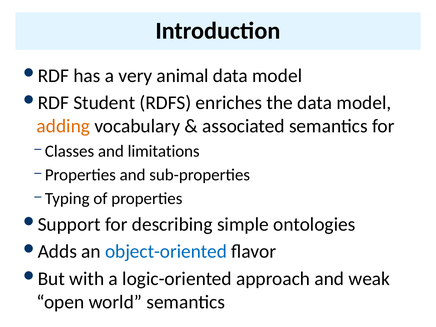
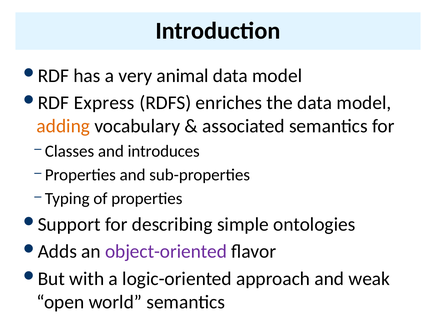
Student: Student -> Express (104, 103)
limitations: limitations -> introduces (164, 151)
object-oriented colour: blue -> purple (166, 252)
